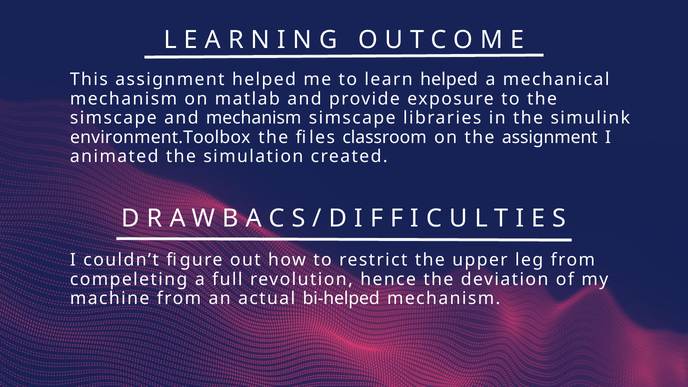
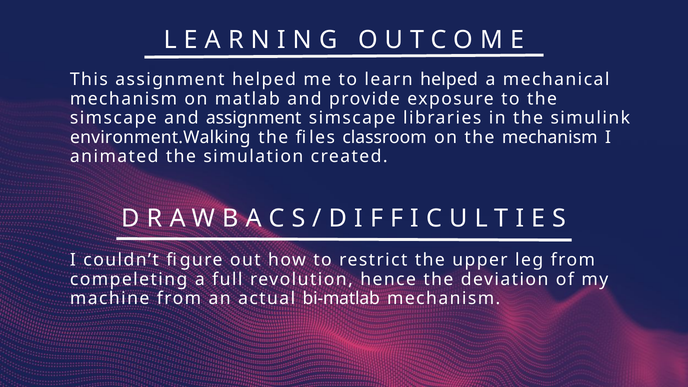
and mechanism: mechanism -> assignment (254, 118)
environment.Toolbox: environment.Toolbox -> environment.Walking (160, 137)
the assignment: assignment -> mechanism (550, 137)
bi-helped: bi-helped -> bi-matlab (341, 299)
